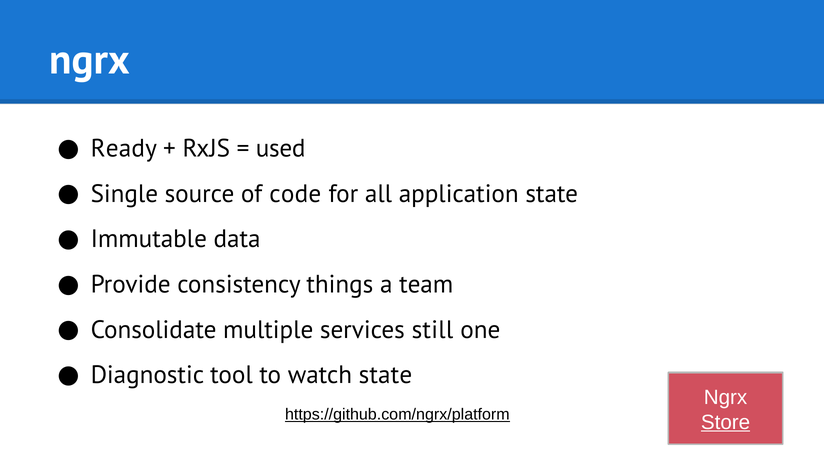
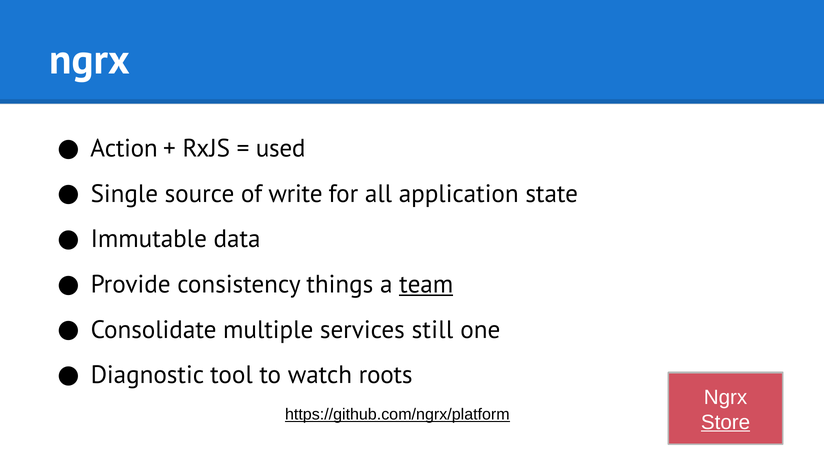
Ready: Ready -> Action (124, 148)
code: code -> write (296, 194)
team underline: none -> present (426, 284)
watch state: state -> roots (386, 375)
